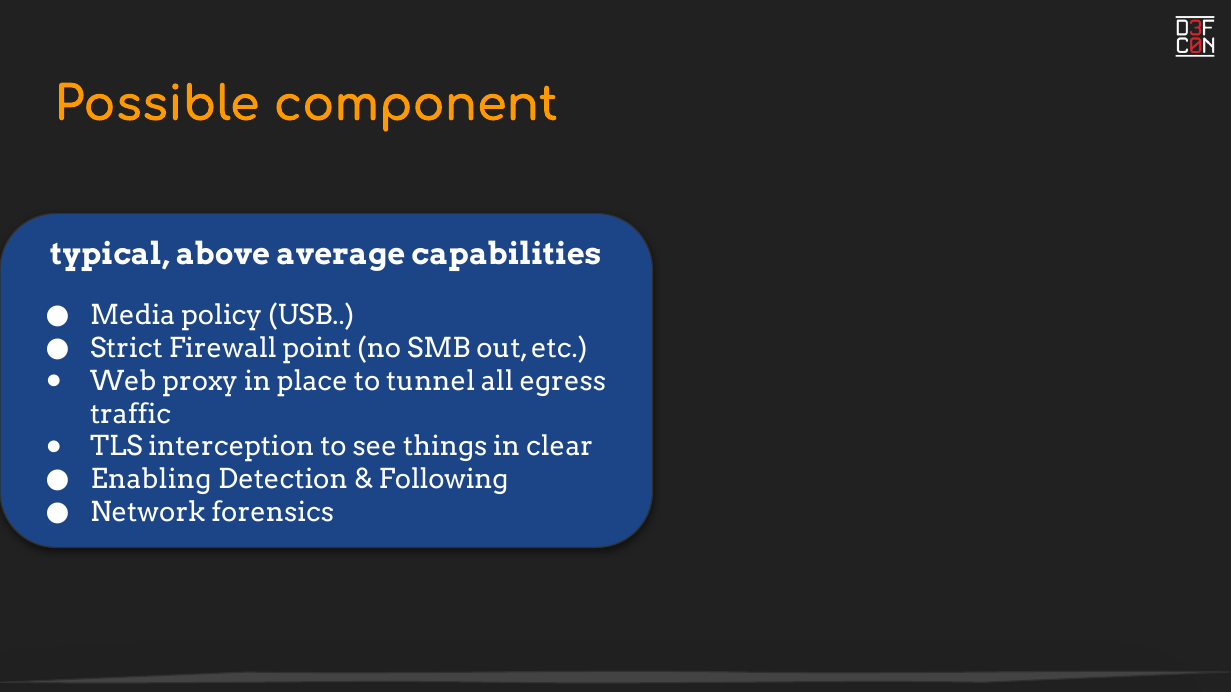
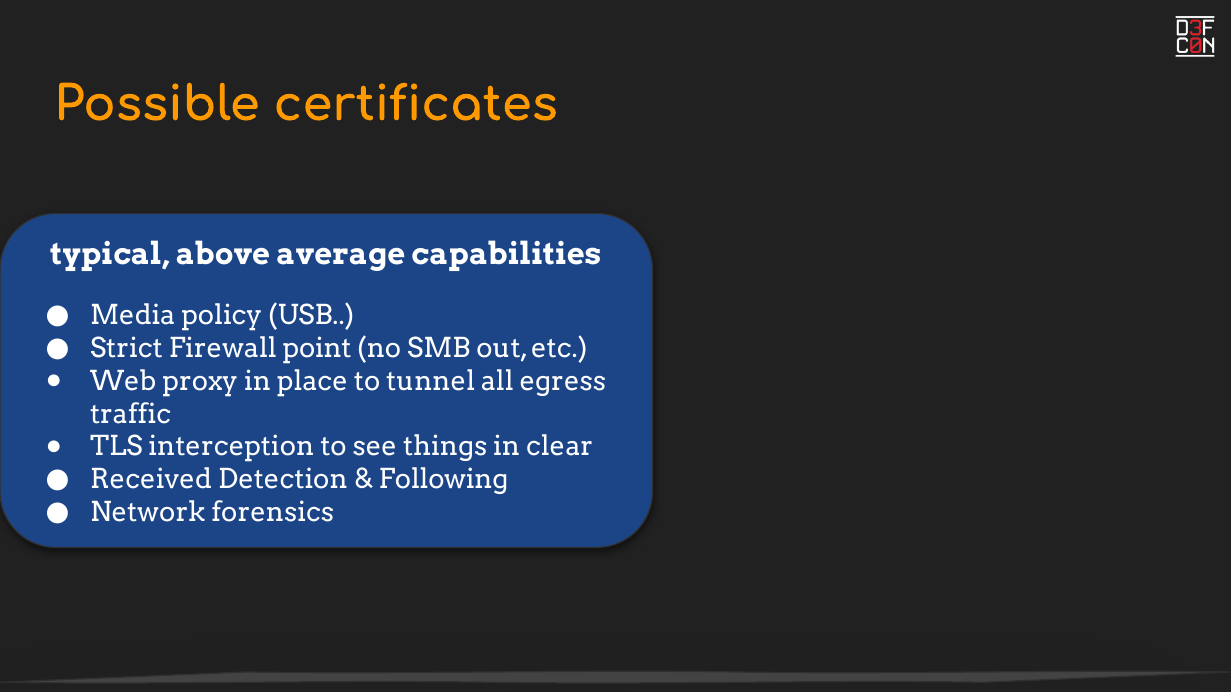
component: component -> certificates (416, 105)
Enabling: Enabling -> Received (151, 480)
